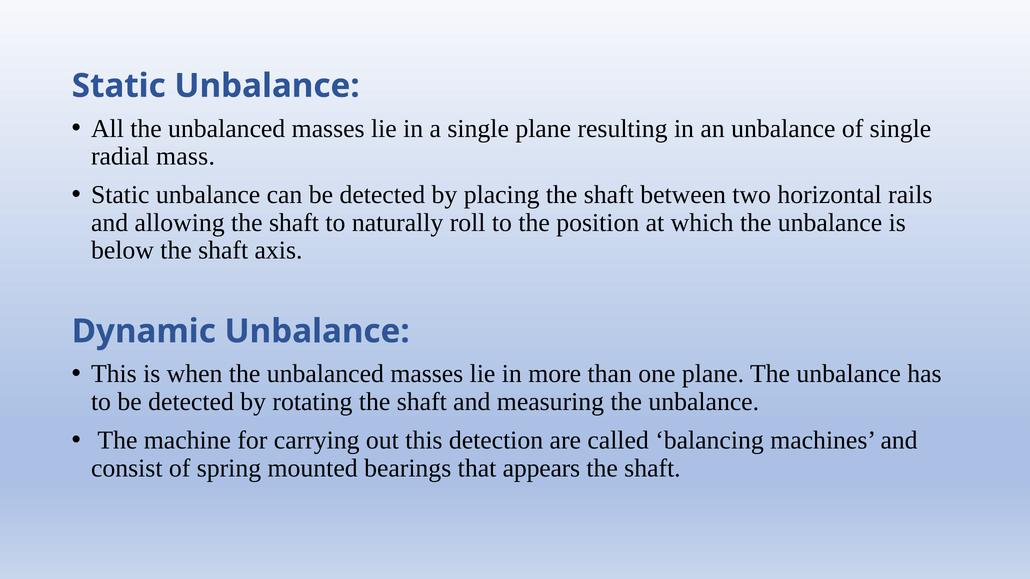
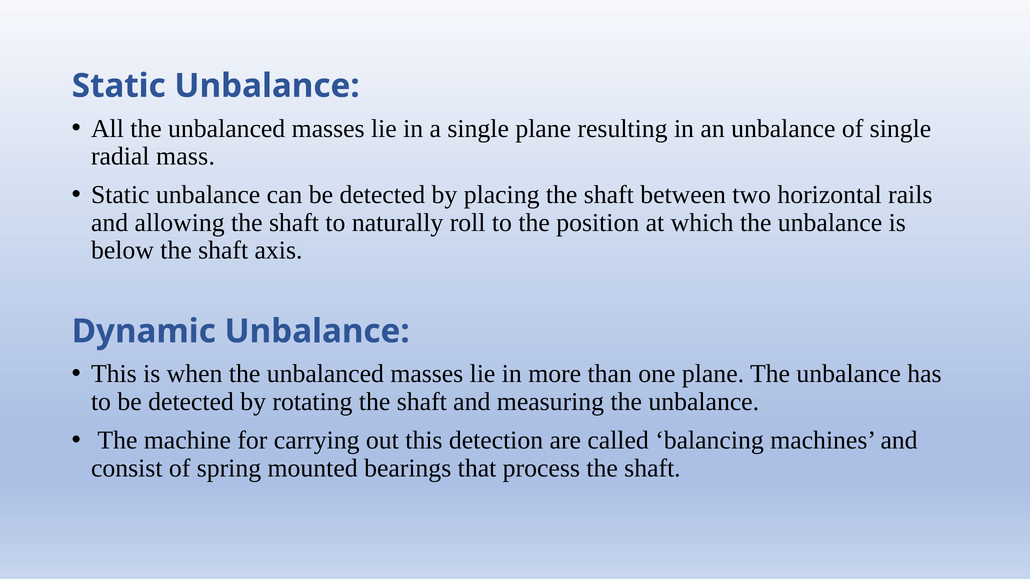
appears: appears -> process (541, 468)
